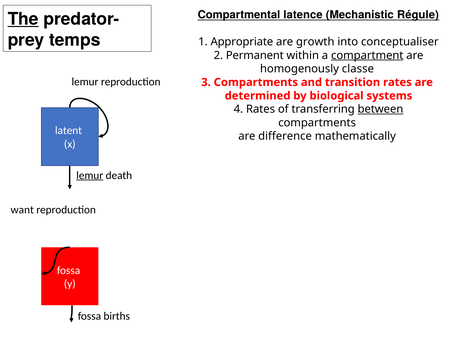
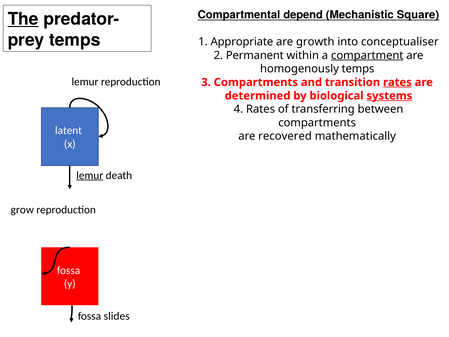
latence: latence -> depend (303, 15)
Régule: Régule -> Square (418, 15)
homogenously classe: classe -> temps (358, 69)
rates underline: none -> present (397, 82)
systems underline: none -> present (389, 96)
between underline: present -> none (380, 109)
difference: difference -> recovered (285, 136)
want: want -> grow (22, 210)
births: births -> slides (117, 316)
